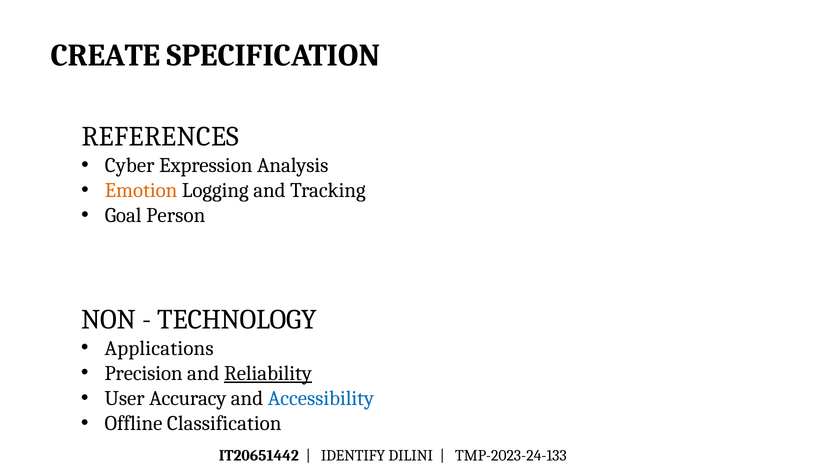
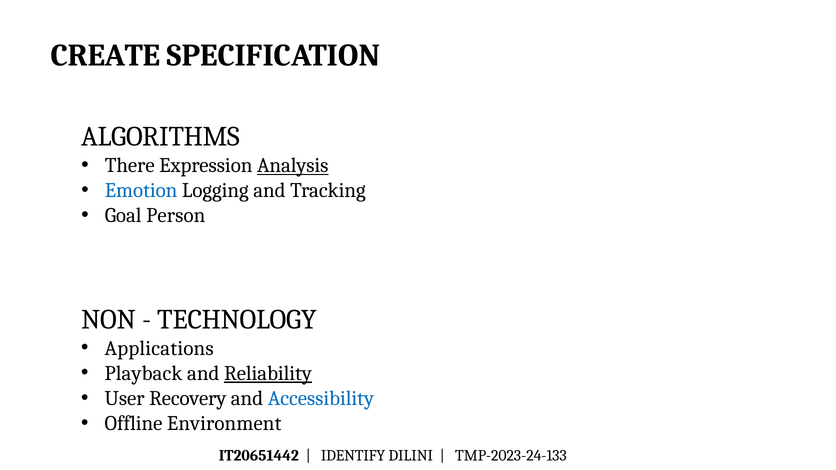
REFERENCES: REFERENCES -> ALGORITHMS (161, 137)
Cyber: Cyber -> There (130, 165)
Analysis underline: none -> present (293, 165)
Emotion colour: orange -> blue (141, 191)
Precision: Precision -> Playback (143, 373)
Accuracy: Accuracy -> Recovery (188, 399)
Classification: Classification -> Environment (224, 424)
